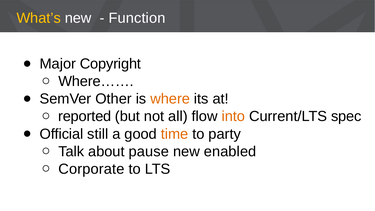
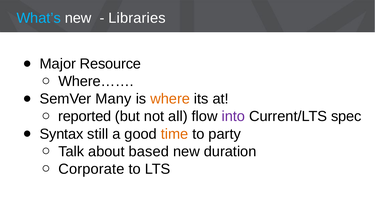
What’s colour: yellow -> light blue (39, 18)
Function: Function -> Libraries (137, 18)
Copyright: Copyright -> Resource (110, 64)
Other: Other -> Many (113, 99)
into colour: orange -> purple (233, 116)
Official: Official -> Syntax (61, 134)
pause: pause -> based (149, 151)
enabled: enabled -> duration (230, 151)
